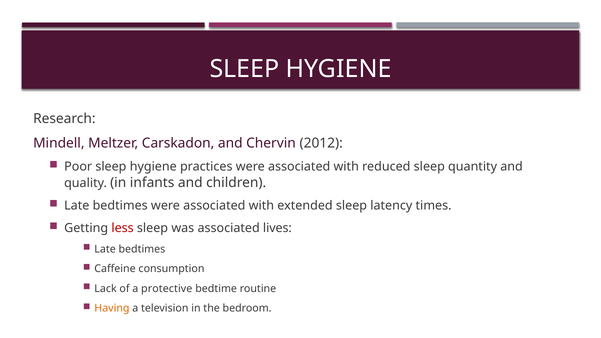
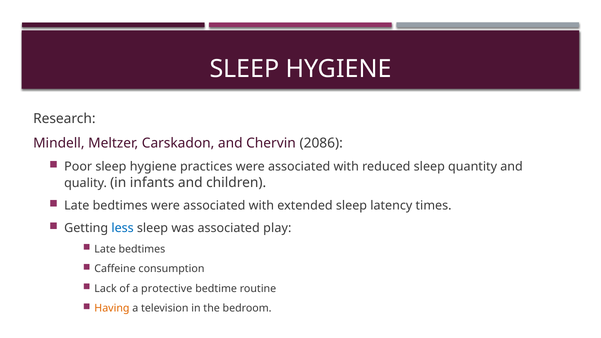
2012: 2012 -> 2086 (321, 143)
less colour: red -> blue (123, 228)
lives: lives -> play (277, 228)
